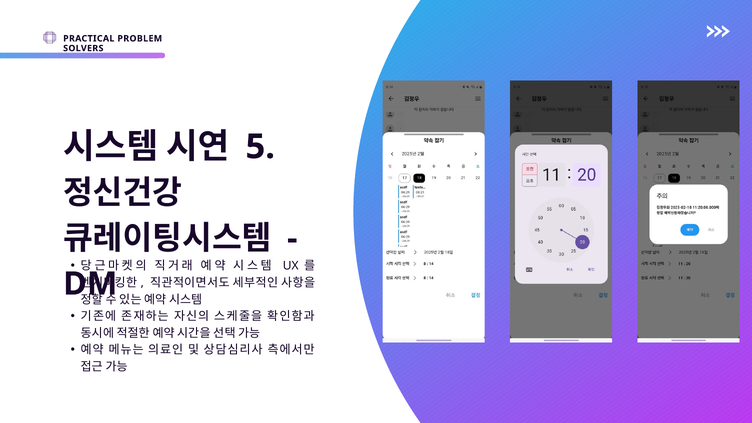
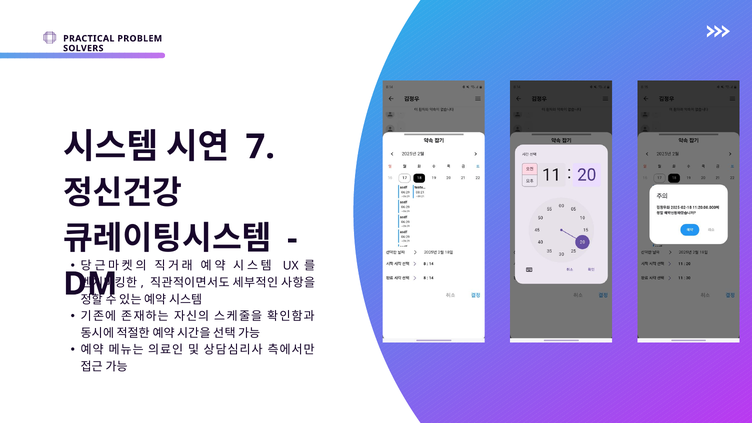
5: 5 -> 7 (260, 147)
